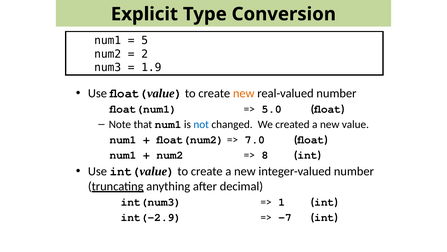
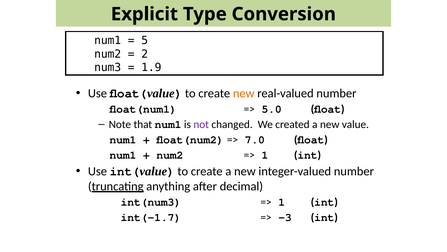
not colour: blue -> purple (201, 124)
8: 8 -> 1 (265, 155)
int(-2.9: int(-2.9 -> int(-1.7 (151, 217)
-7: -7 -> -3 (285, 217)
